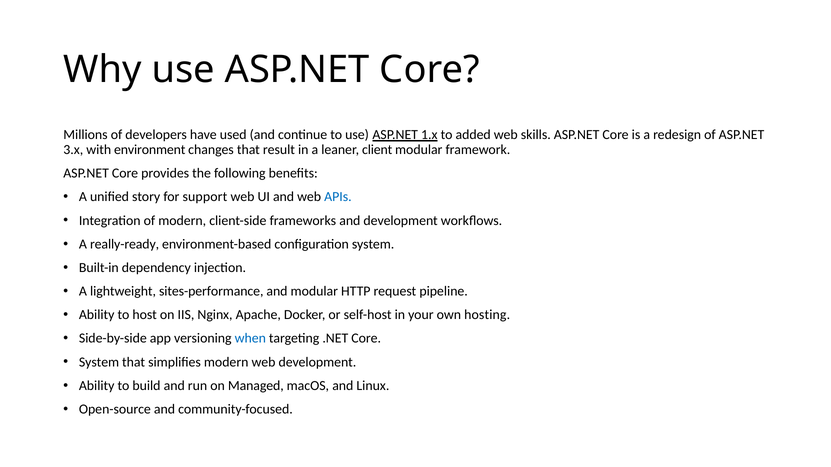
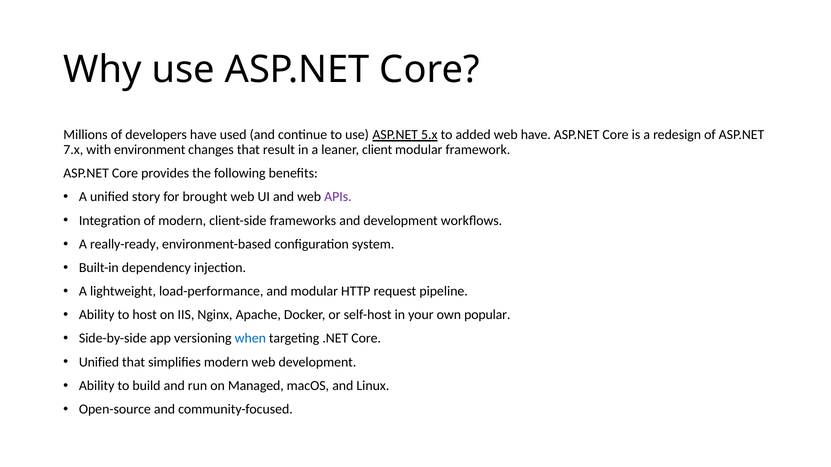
1.x: 1.x -> 5.x (429, 135)
web skills: skills -> have (536, 135)
3.x: 3.x -> 7.x (73, 150)
support: support -> brought (205, 197)
APIs colour: blue -> purple (338, 197)
sites-performance: sites-performance -> load-performance (211, 291)
hosting: hosting -> popular (487, 315)
System: System -> Unified (99, 362)
